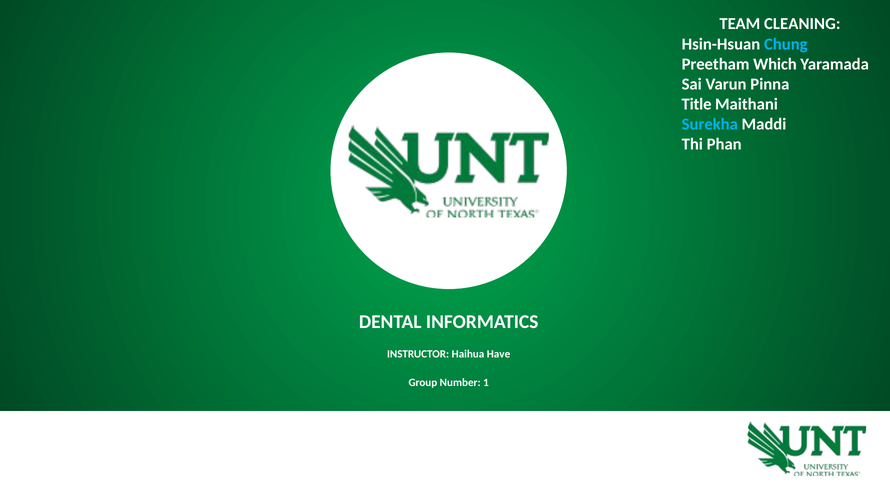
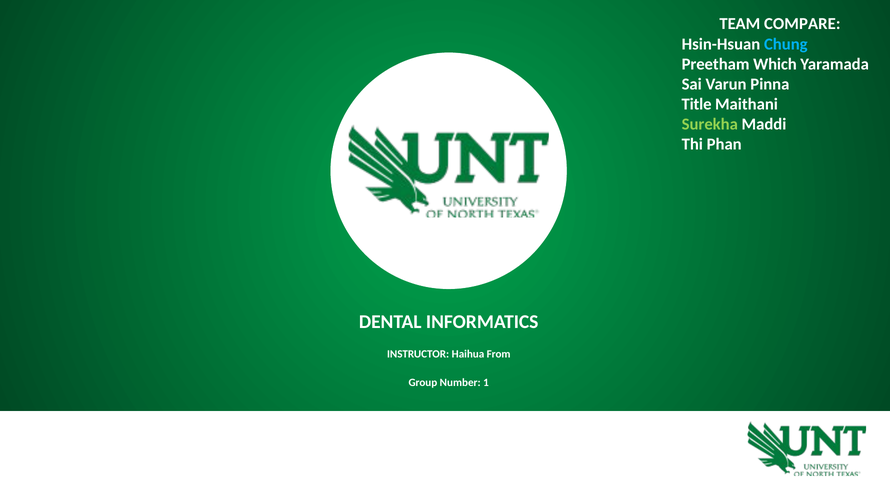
CLEANING: CLEANING -> COMPARE (802, 24)
Surekha colour: light blue -> light green (710, 124)
Have: Have -> From (499, 354)
